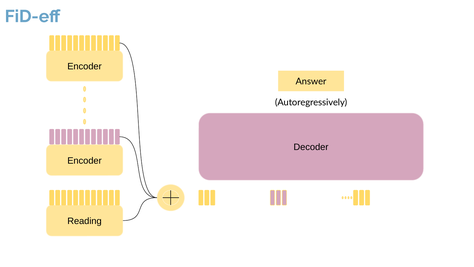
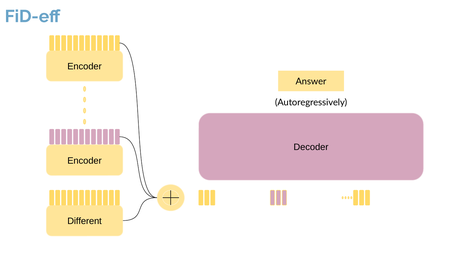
Reading: Reading -> Different (85, 221)
